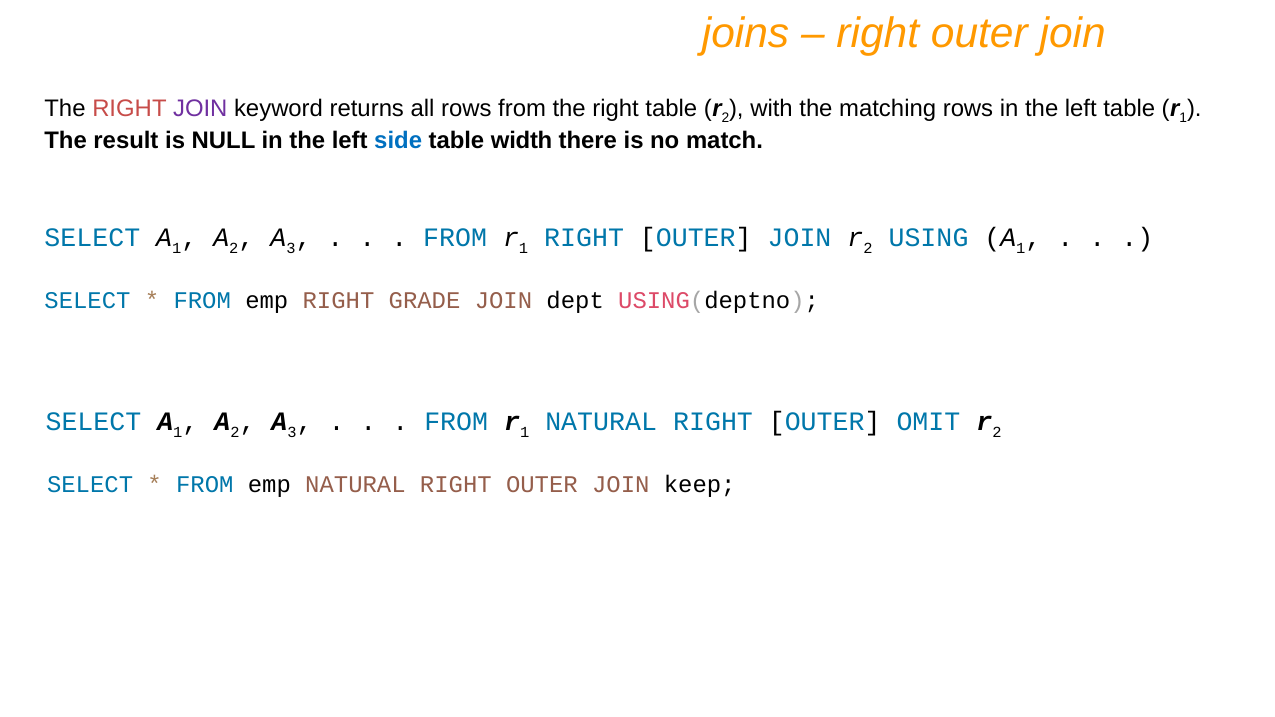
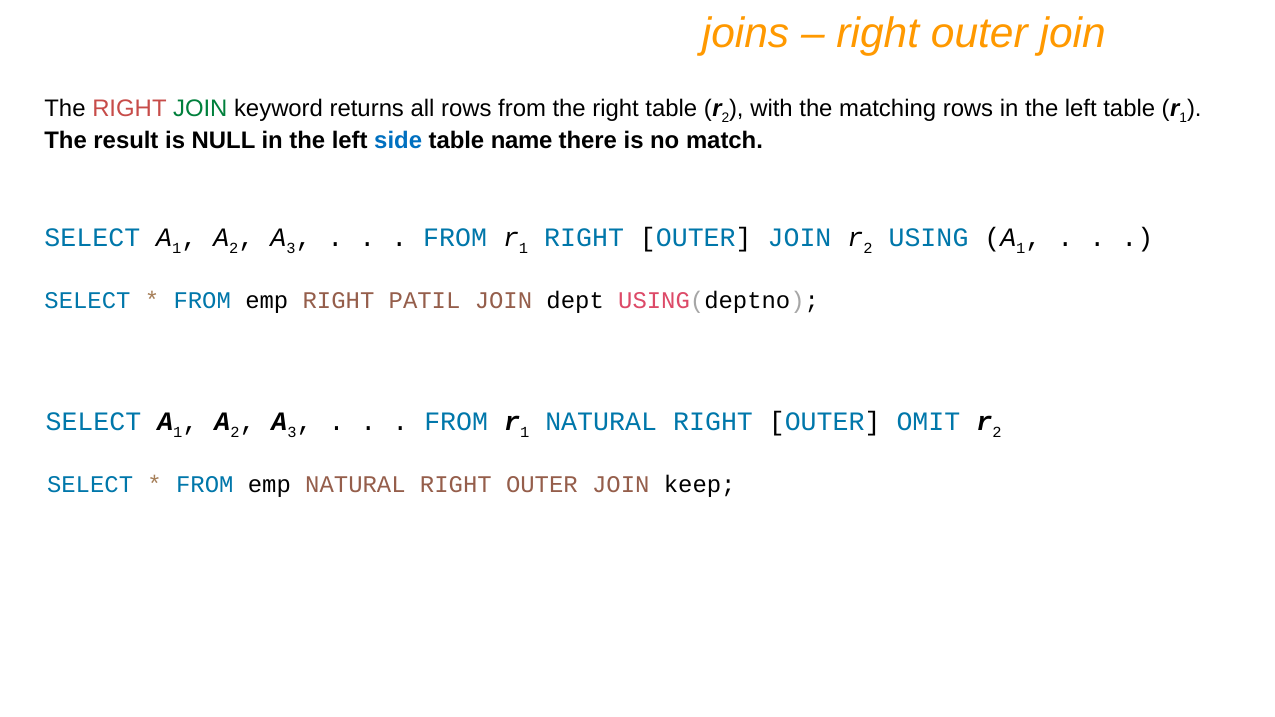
JOIN colour: purple -> green (200, 108)
width: width -> name (522, 141)
GRADE: GRADE -> PATIL (425, 301)
